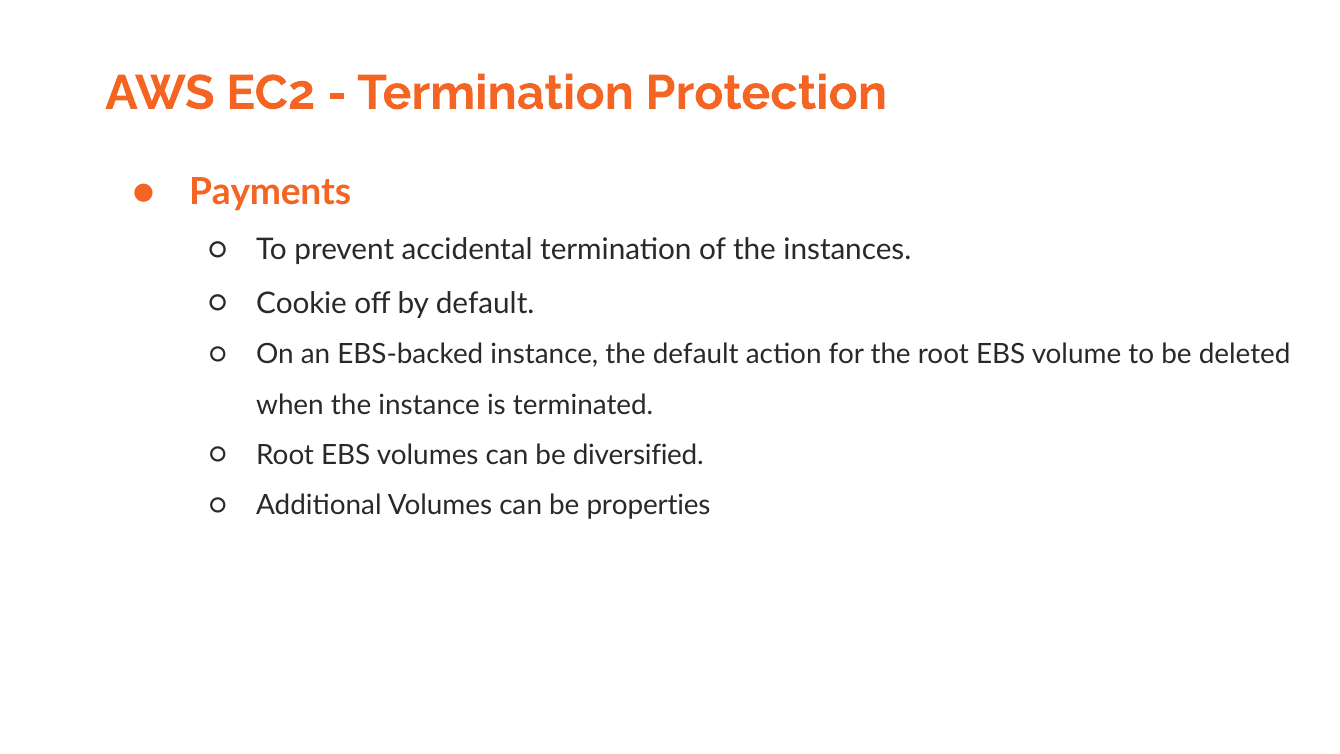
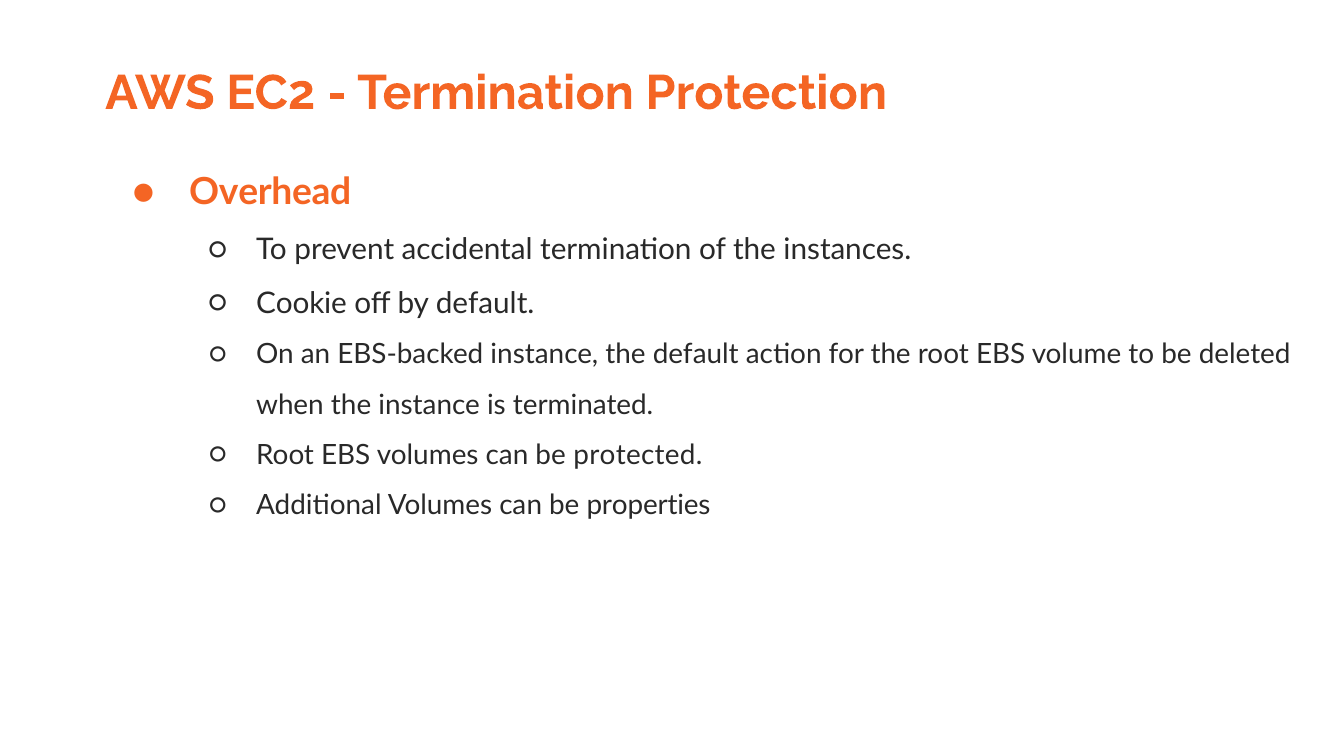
Payments: Payments -> Overhead (270, 192)
diversified: diversified -> protected (638, 455)
